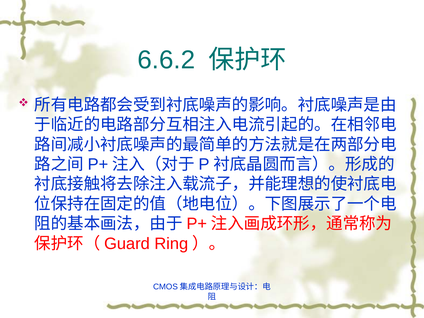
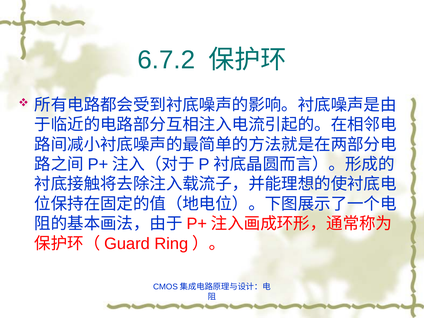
6.6.2: 6.6.2 -> 6.7.2 (166, 60)
